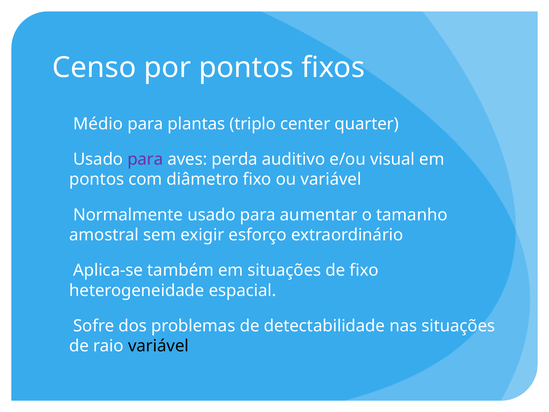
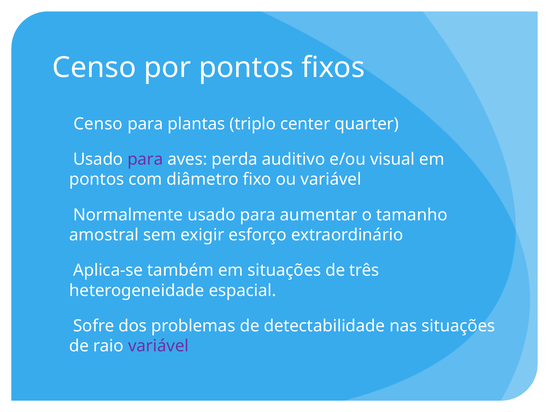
Médio: Médio -> Censo (98, 124)
de fixo: fixo -> três (364, 270)
variável colour: black -> purple (158, 346)
